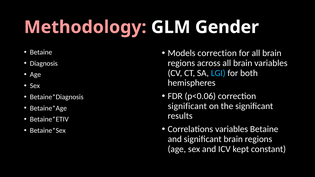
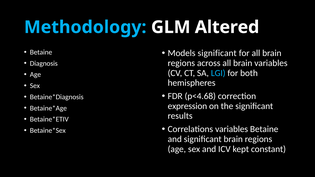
Methodology colour: pink -> light blue (85, 27)
Gender: Gender -> Altered (227, 27)
Models correction: correction -> significant (217, 53)
p<0.06: p<0.06 -> p<4.68 (200, 96)
significant: significant -> expression (187, 106)
